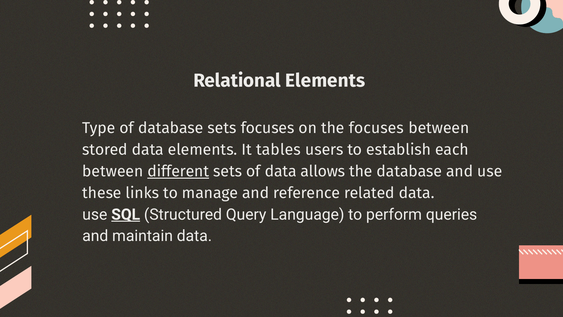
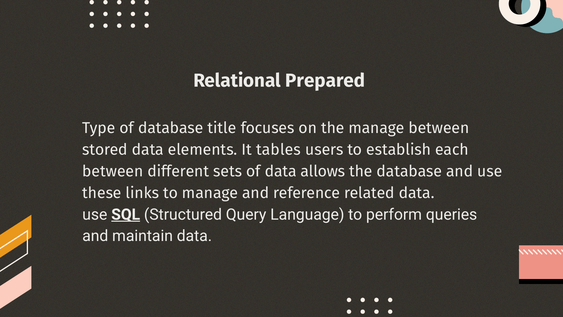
Relational Elements: Elements -> Prepared (325, 81)
database sets: sets -> title (222, 128)
the focuses: focuses -> manage (376, 128)
different underline: present -> none (178, 171)
